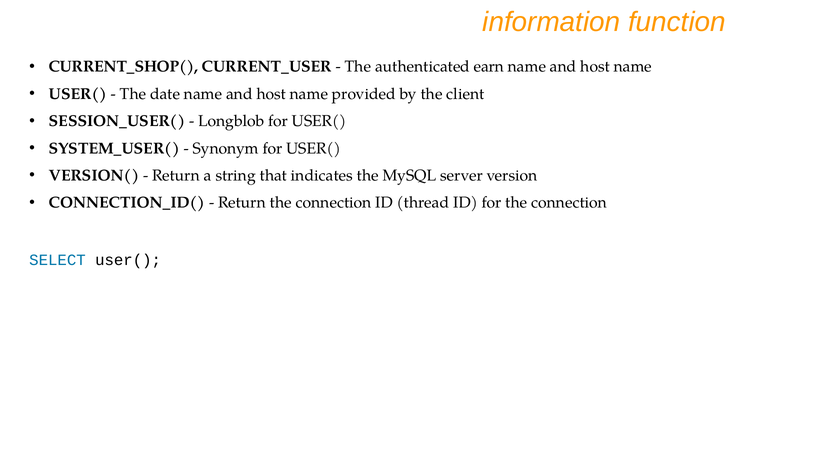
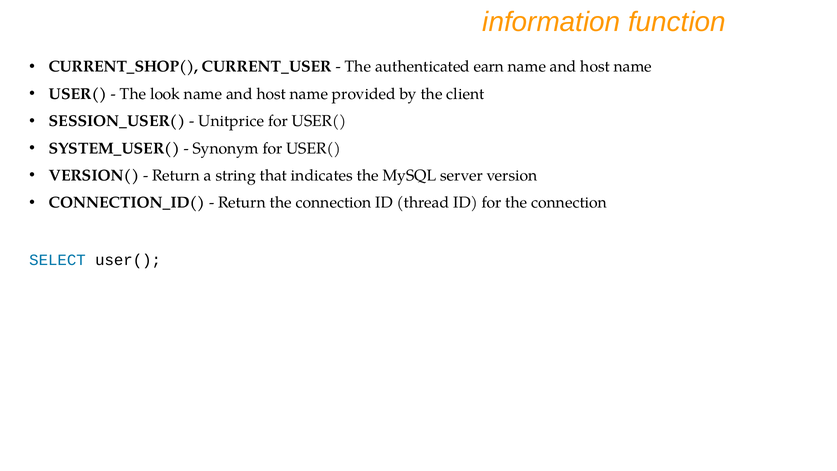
date: date -> look (165, 94)
Longblob: Longblob -> Unitprice (231, 121)
